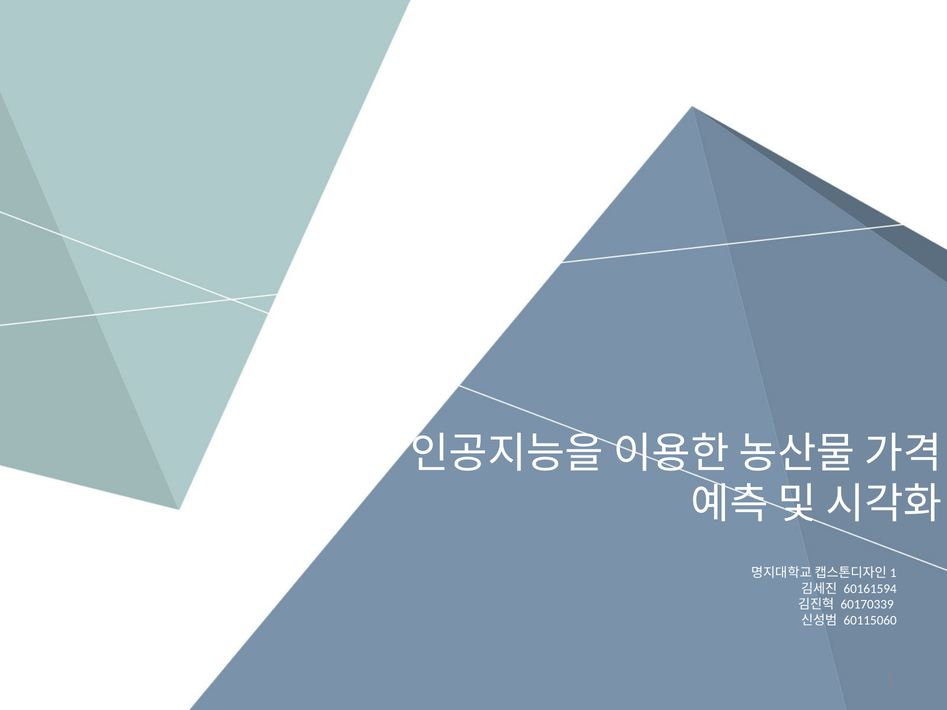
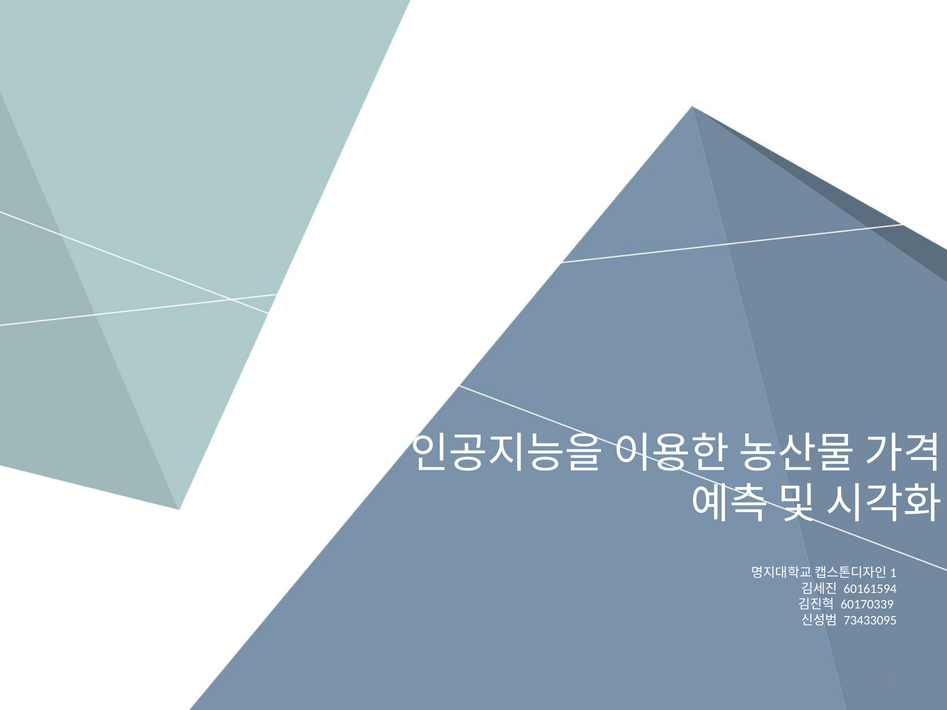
60115060: 60115060 -> 73433095 (870, 621)
